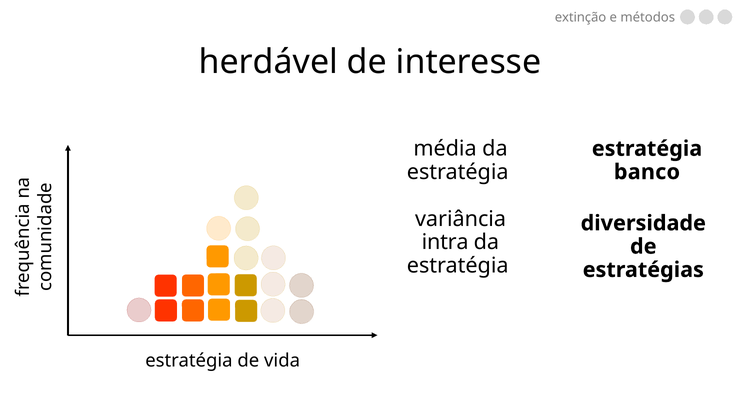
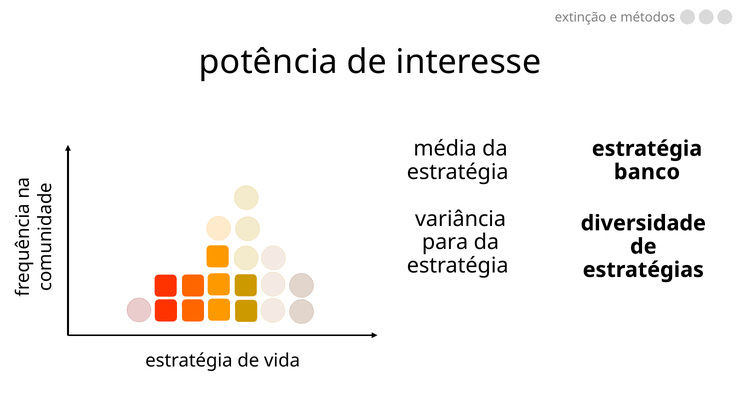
herdável: herdável -> potência (268, 62)
intra: intra -> para (445, 242)
